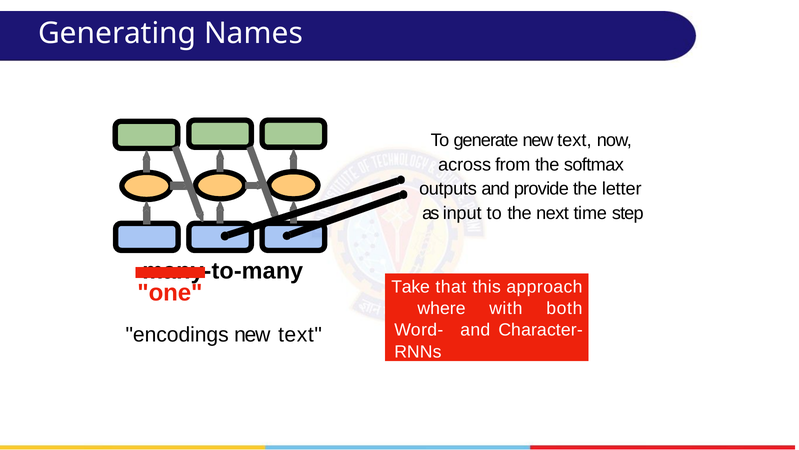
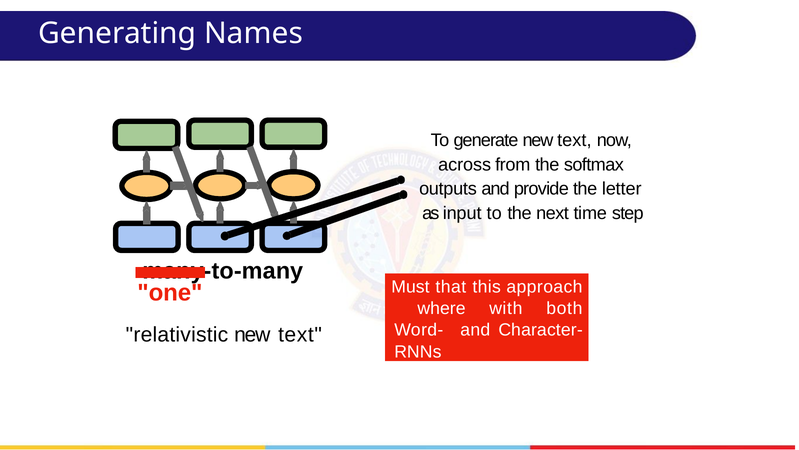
Take: Take -> Must (410, 287)
encodings: encodings -> relativistic (177, 335)
